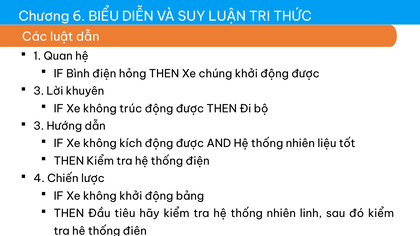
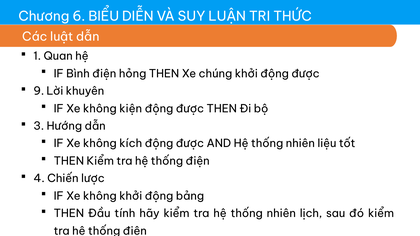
3: 3 -> 9 (39, 91)
trúc: trúc -> kiện (131, 109)
tiêu: tiêu -> tính (125, 214)
linh: linh -> lịch (311, 214)
